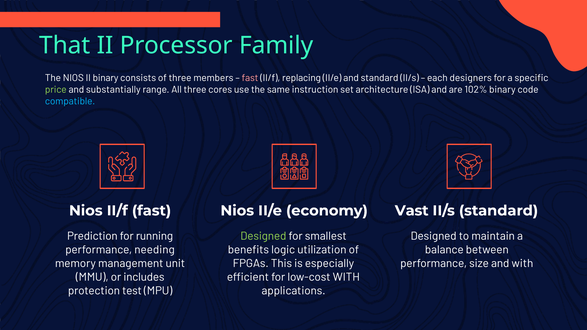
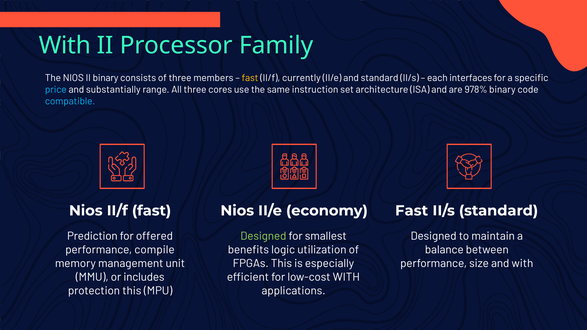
That: That -> With (65, 45)
fast colour: pink -> yellow (250, 78)
replacing: replacing -> currently (301, 78)
designers: designers -> interfaces (471, 78)
price colour: light green -> light blue (56, 90)
102%: 102% -> 978% (476, 90)
economy Vast: Vast -> Fast (412, 211)
running: running -> offered (154, 236)
needing: needing -> compile (155, 250)
protection test: test -> this (132, 291)
